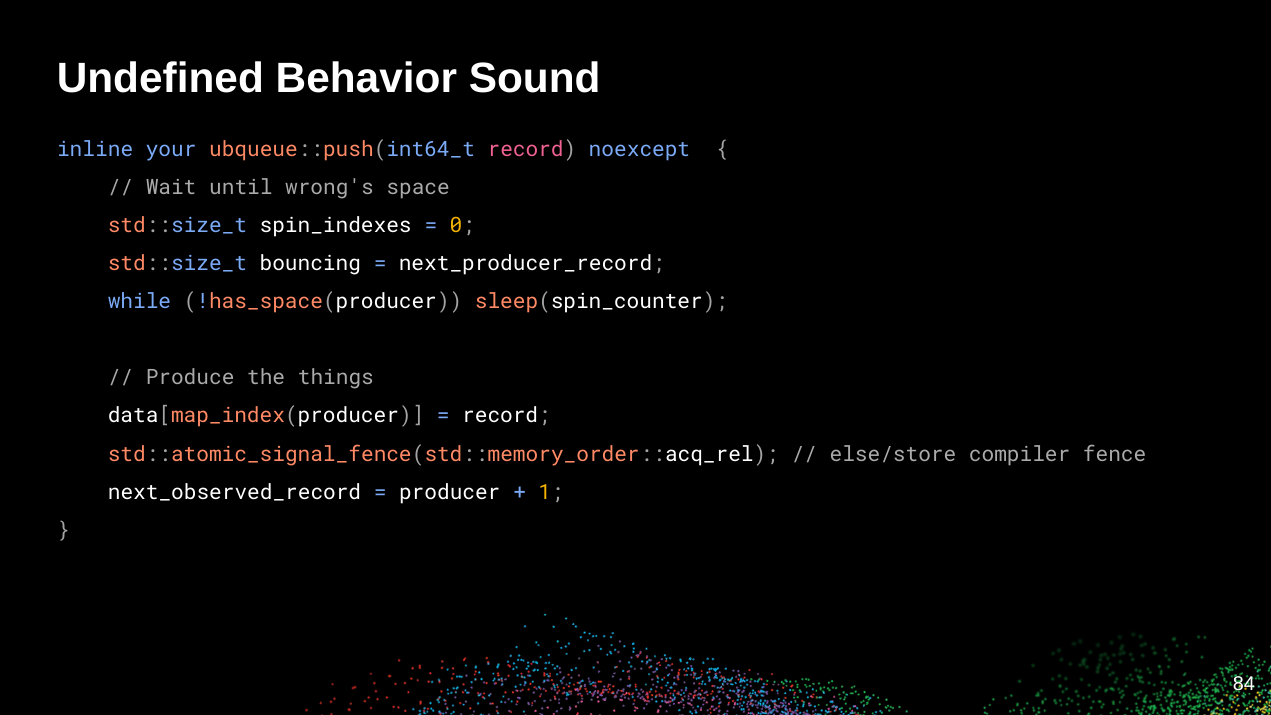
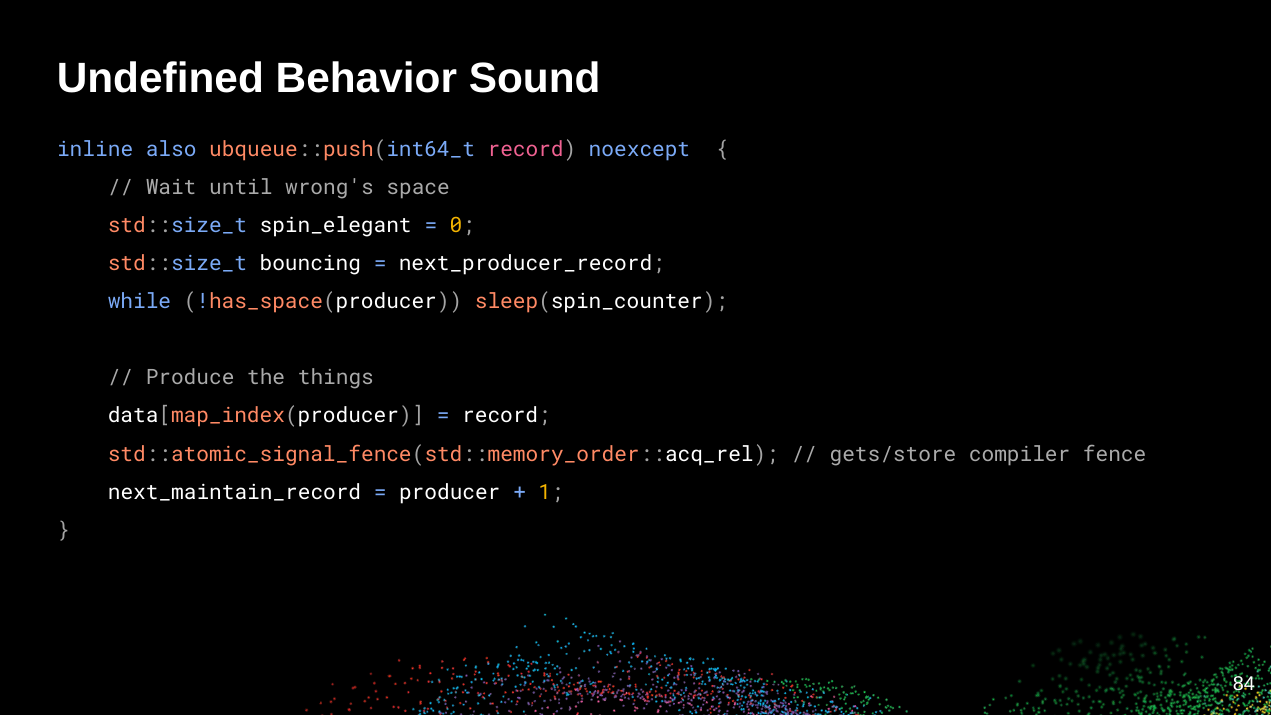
your: your -> also (171, 149)
spin_indexes: spin_indexes -> spin_elegant (336, 225)
else/store: else/store -> gets/store (893, 454)
next_observed_record: next_observed_record -> next_maintain_record (235, 492)
